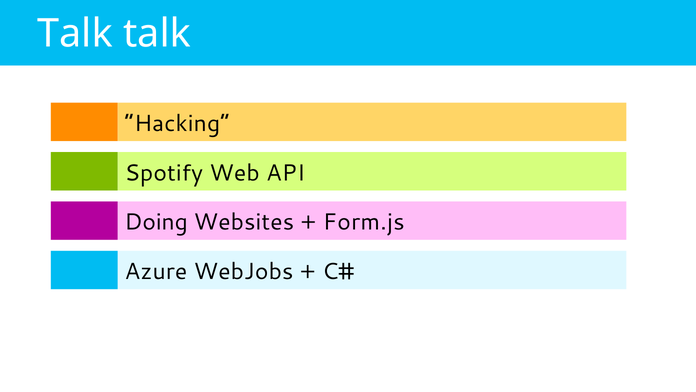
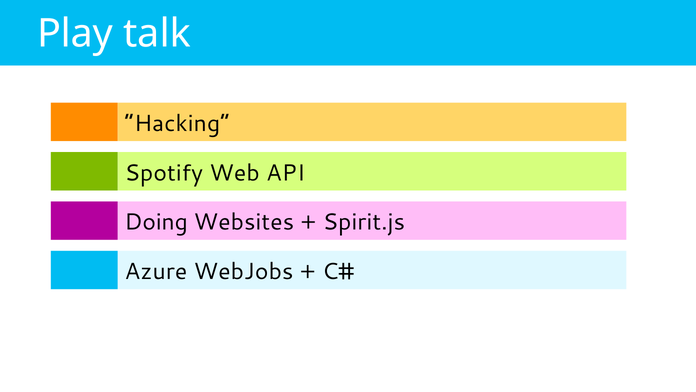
Talk: Talk -> Play (75, 34)
Form.js: Form.js -> Spirit.js (364, 222)
